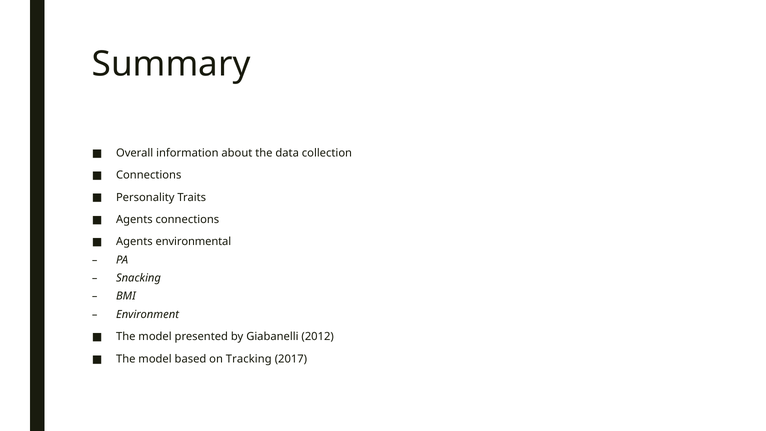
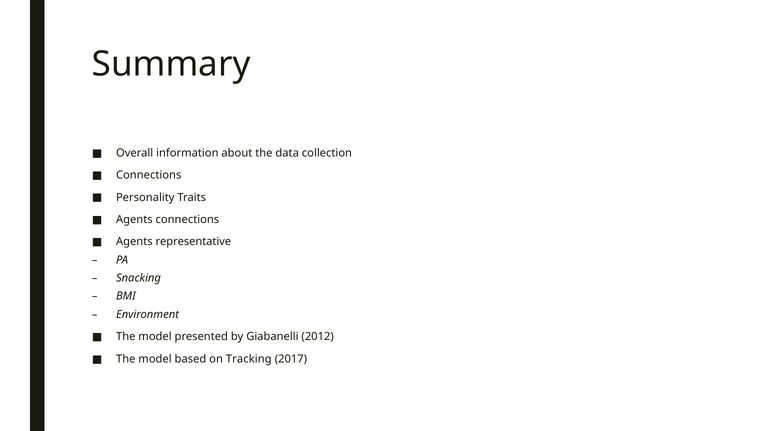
environmental: environmental -> representative (193, 242)
